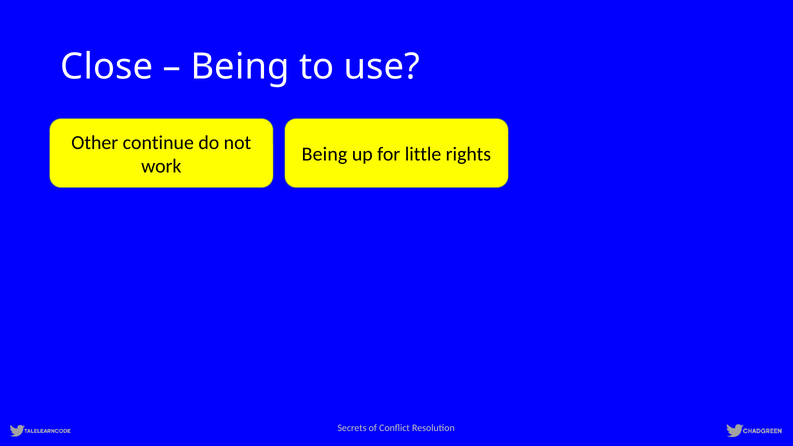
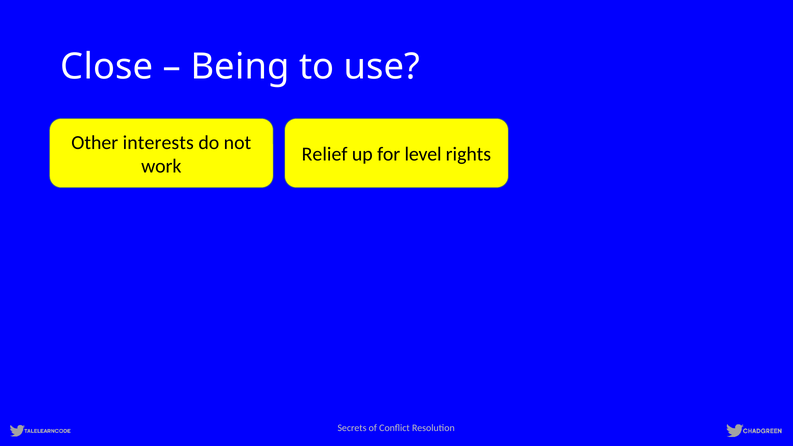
continue: continue -> interests (158, 143)
Being: Being -> Relief (325, 154)
little: little -> level (423, 154)
